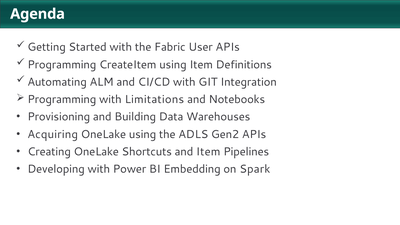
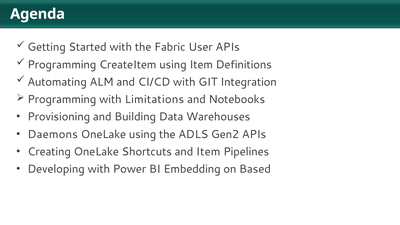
Acquiring: Acquiring -> Daemons (53, 134)
Spark: Spark -> Based (255, 169)
